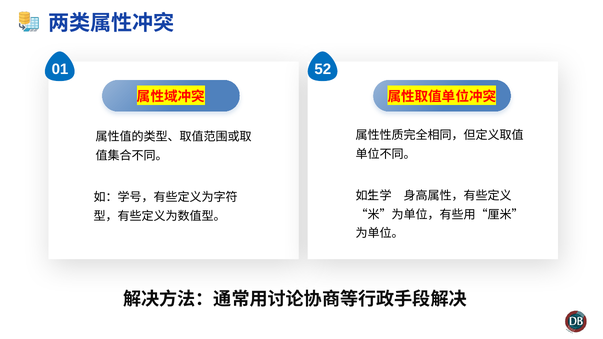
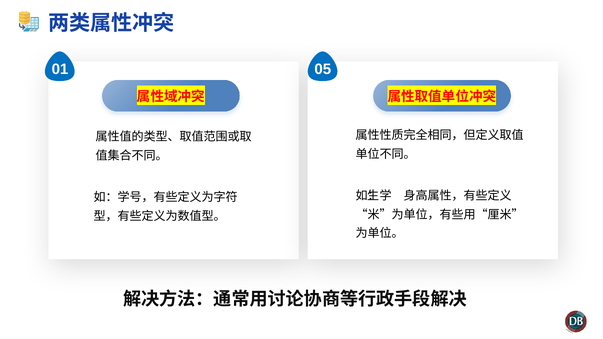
52: 52 -> 05 (323, 69)
